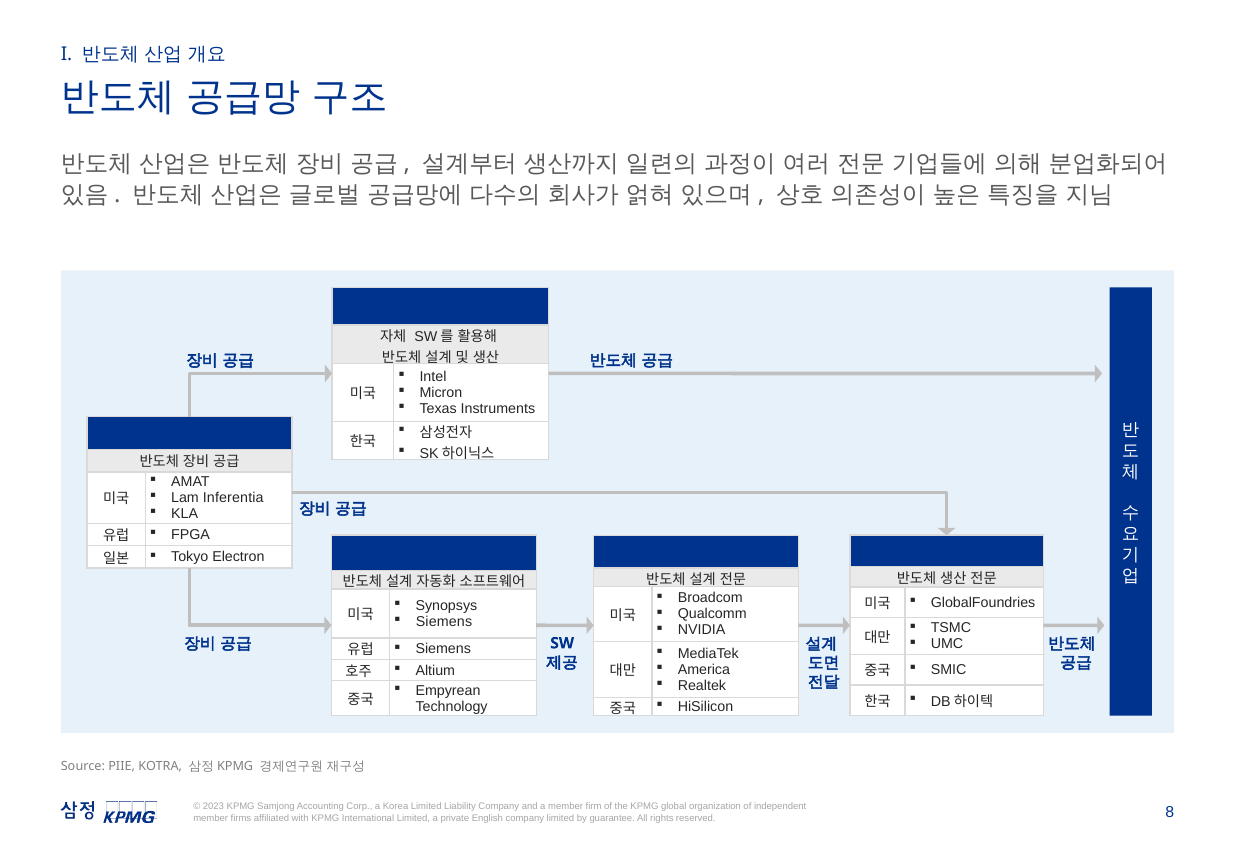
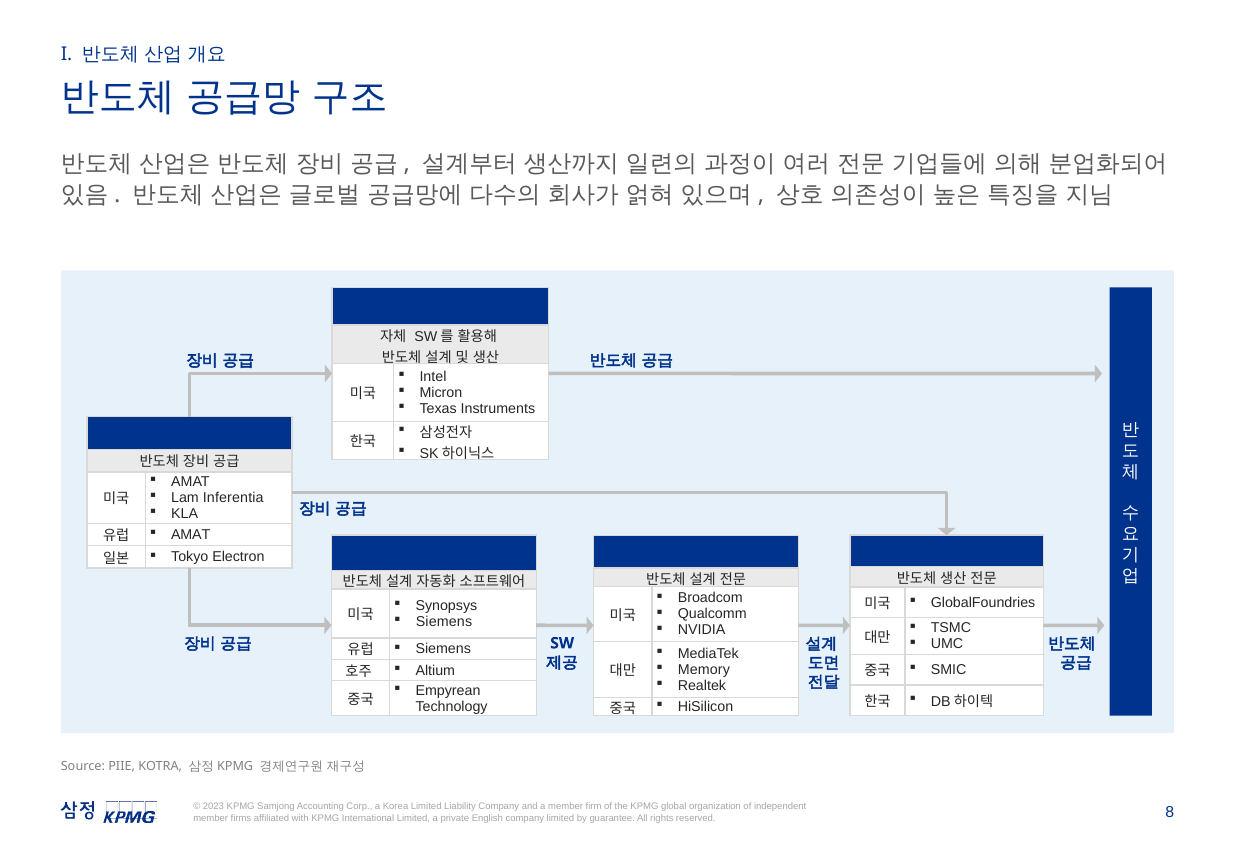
FPGA: FPGA -> AMAT (191, 535)
America: America -> Memory (704, 670)
